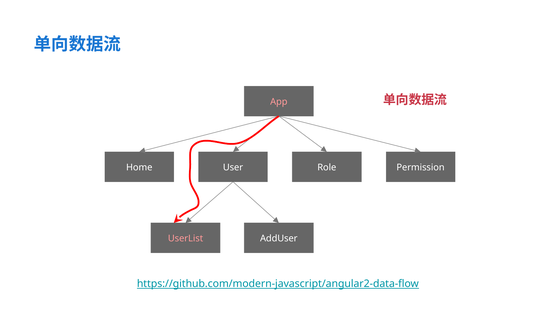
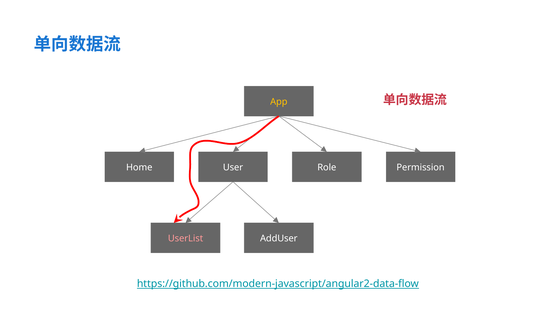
App colour: pink -> yellow (279, 102)
